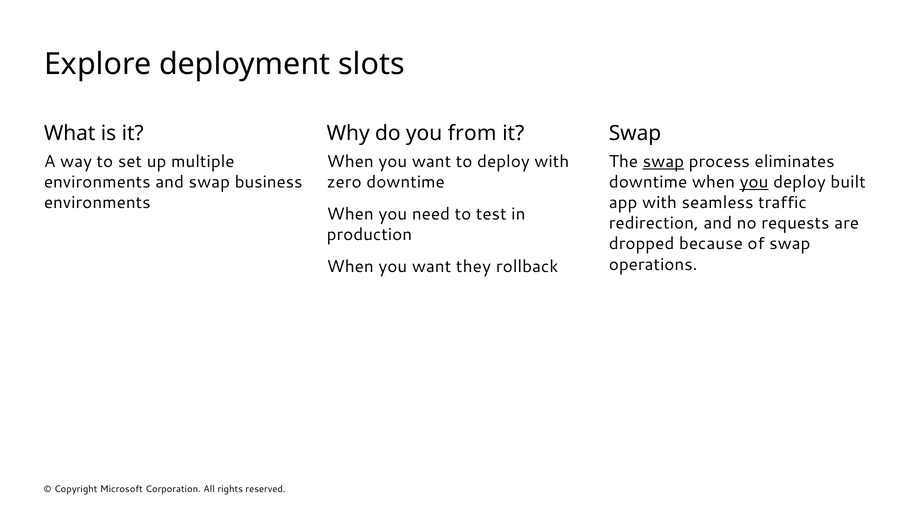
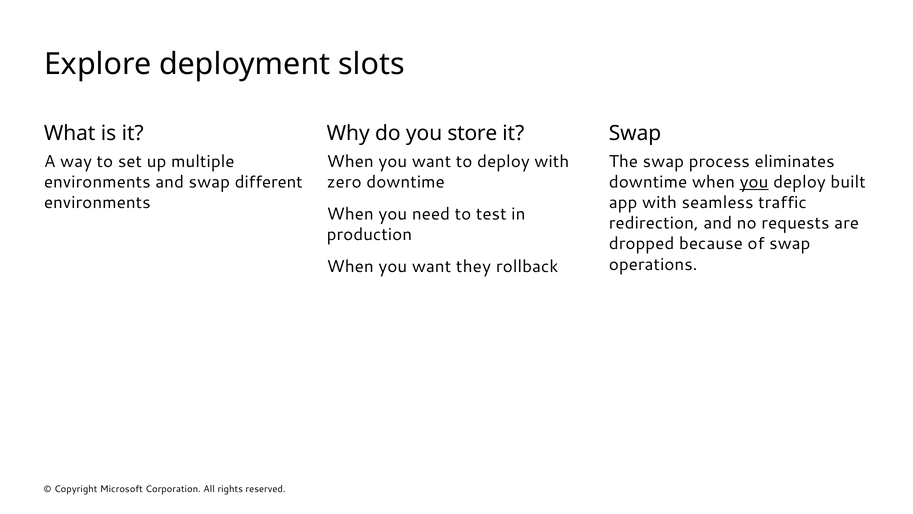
from: from -> store (472, 133)
swap underline: present -> none (663, 161)
business: business -> different (269, 182)
